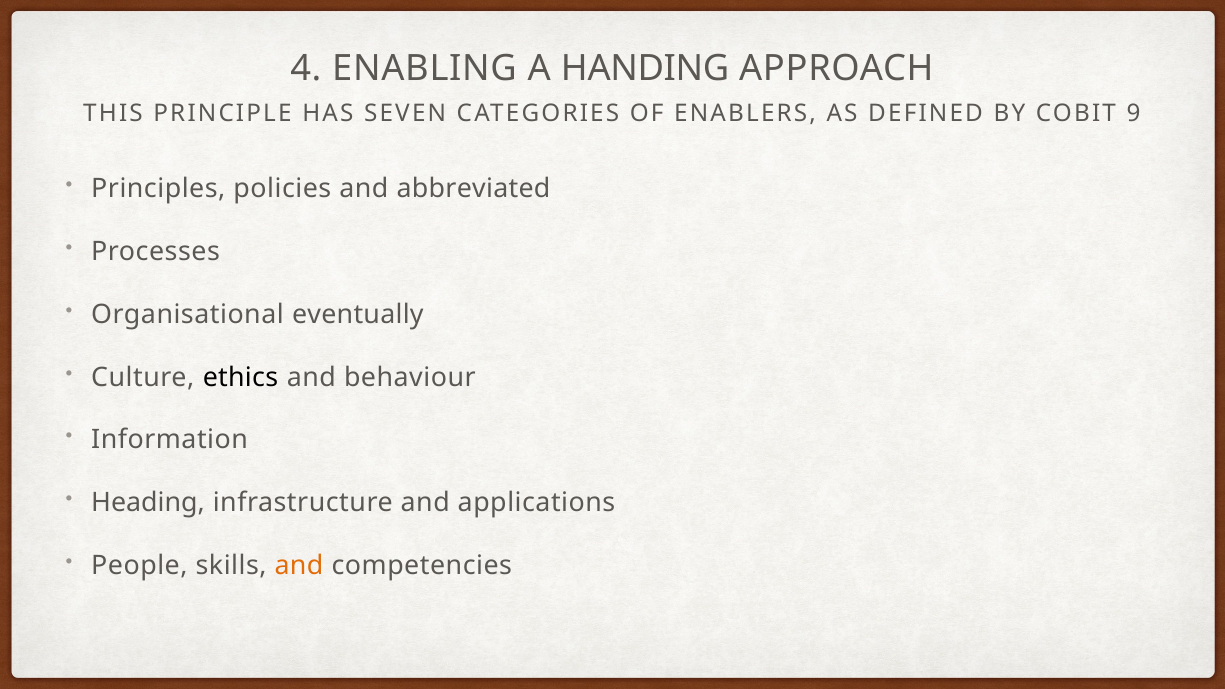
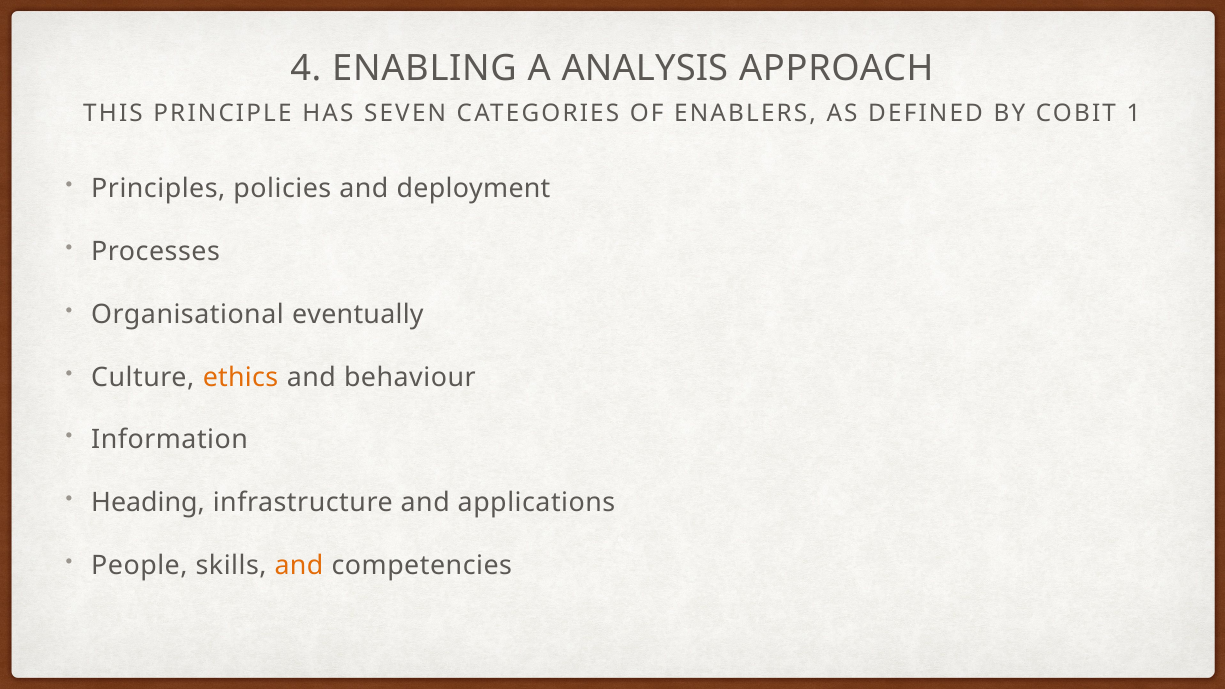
HANDING: HANDING -> ANALYSIS (645, 68)
9: 9 -> 1 (1134, 113)
abbreviated: abbreviated -> deployment (474, 189)
ethics colour: black -> orange (240, 377)
